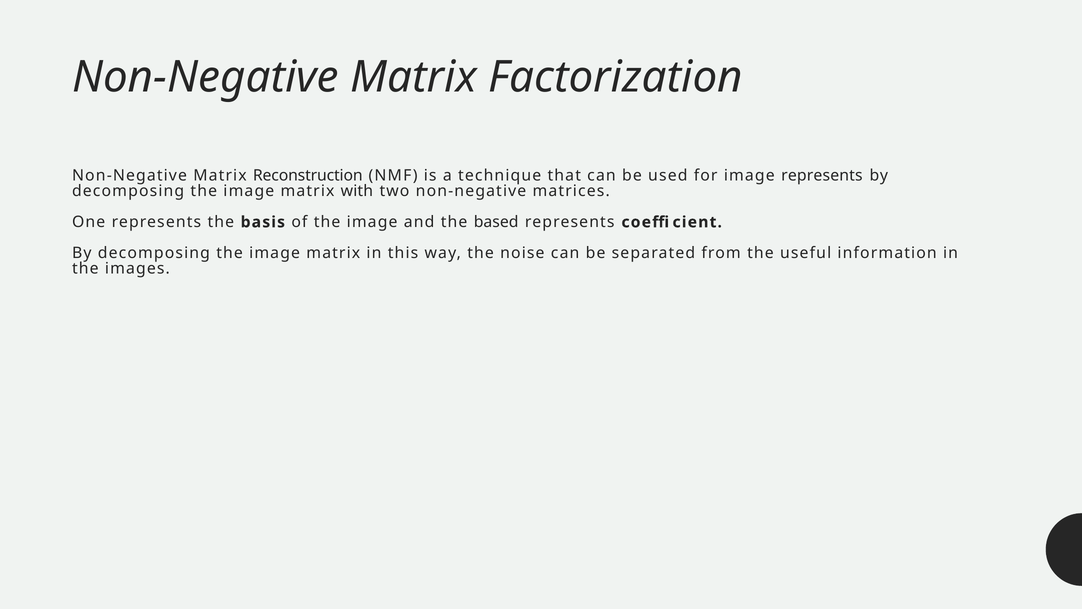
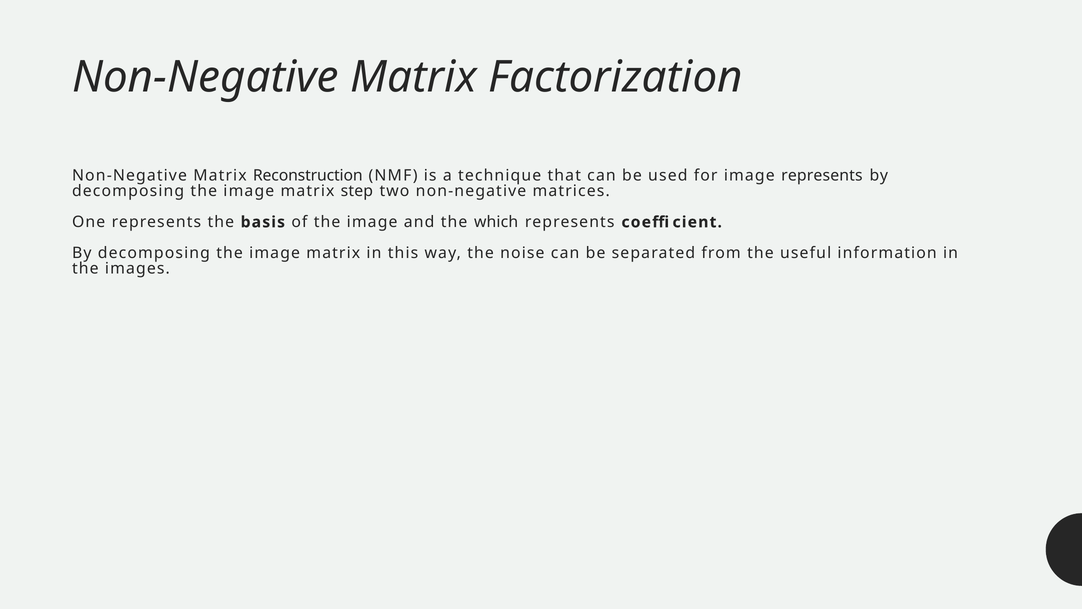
with: with -> step (357, 191)
based: based -> which (496, 222)
